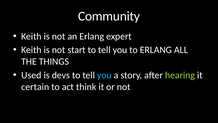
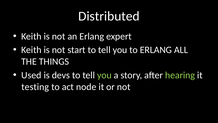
Community: Community -> Distributed (109, 16)
you colour: light blue -> light green (104, 75)
certain: certain -> testing (35, 87)
think: think -> node (86, 87)
